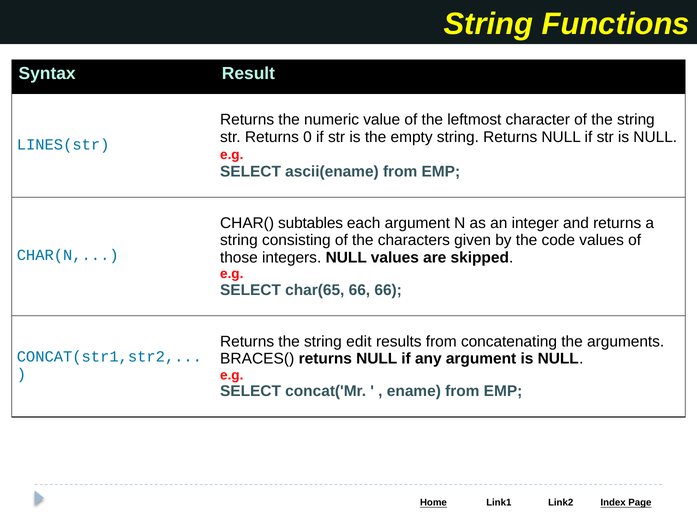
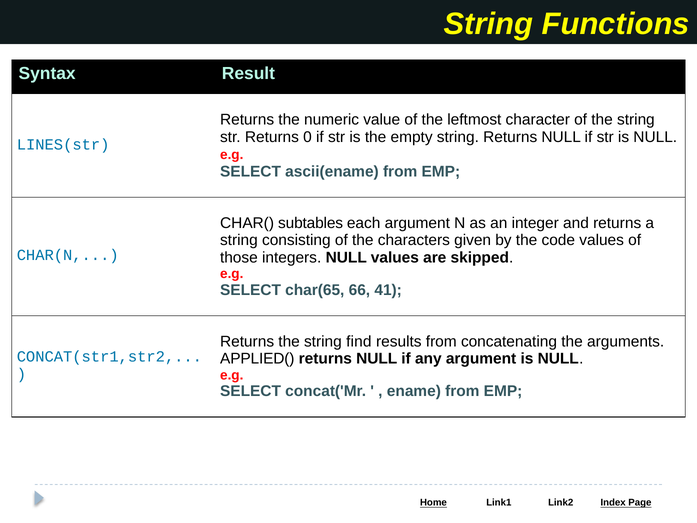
66 66: 66 -> 41 (388, 290)
edit: edit -> find (359, 341)
BRACES(: BRACES( -> APPLIED( (257, 359)
